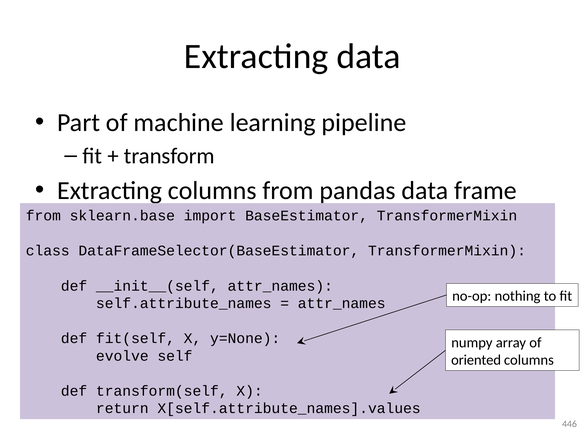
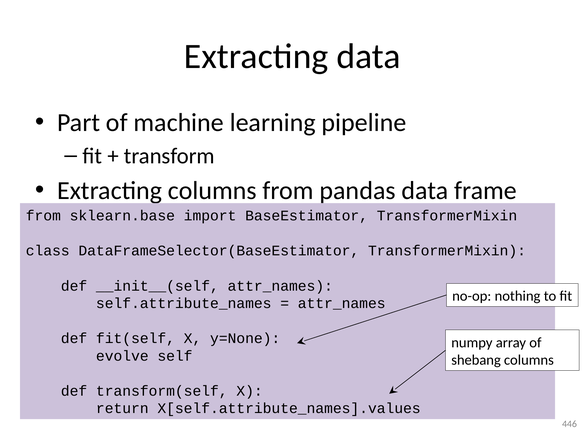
oriented: oriented -> shebang (476, 361)
